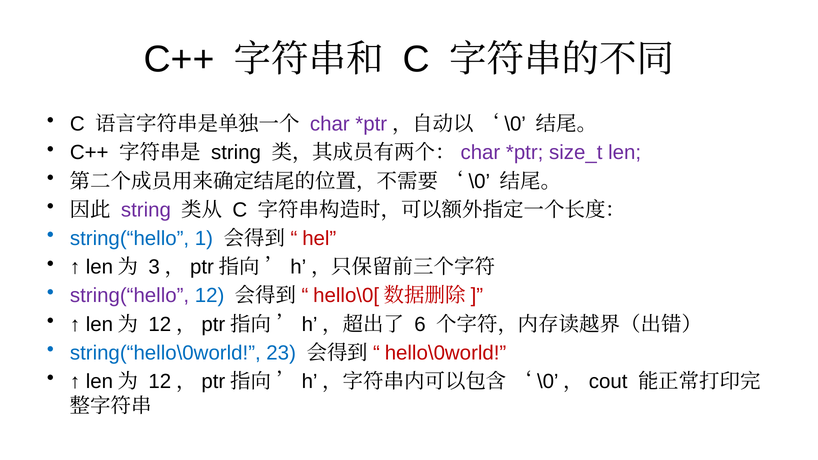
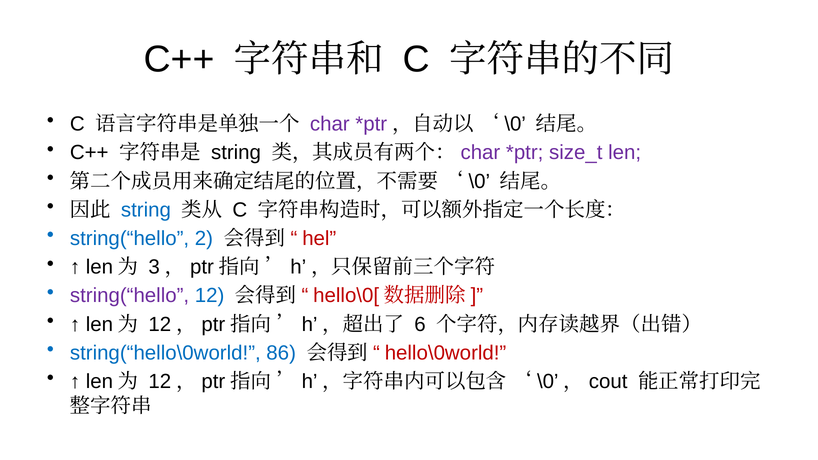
string colour: purple -> blue (146, 210)
1: 1 -> 2 (204, 239)
23: 23 -> 86 (281, 353)
